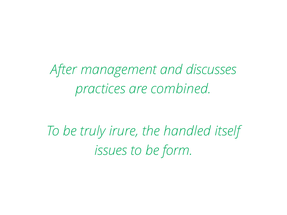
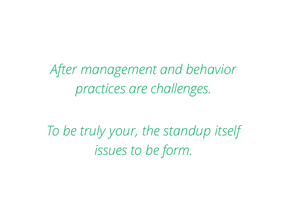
discusses: discusses -> behavior (211, 70)
combined: combined -> challenges (181, 89)
irure: irure -> your (124, 131)
handled: handled -> standup (187, 131)
